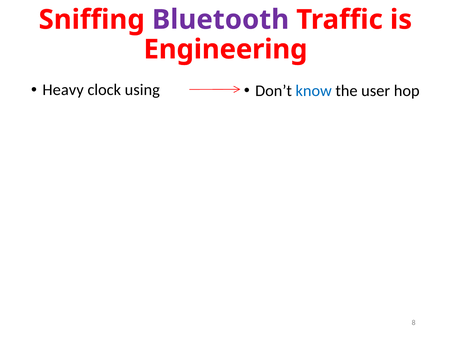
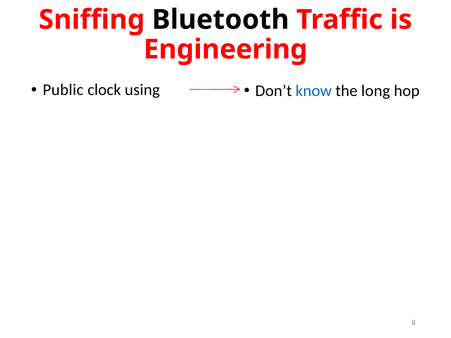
Bluetooth colour: purple -> black (221, 20)
Heavy: Heavy -> Public (63, 90)
user: user -> long (376, 91)
